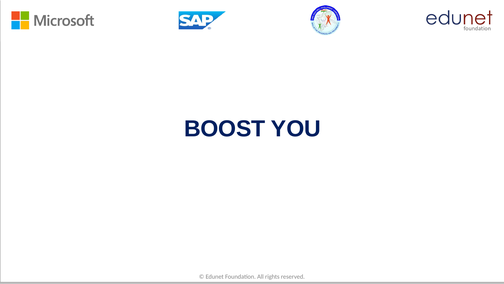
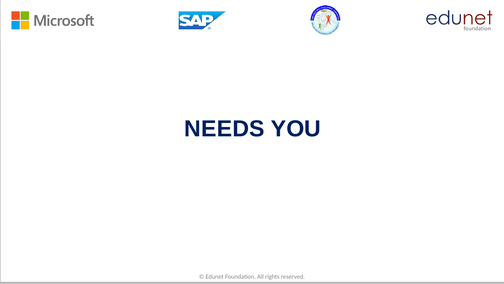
BOOST: BOOST -> NEEDS (224, 129)
